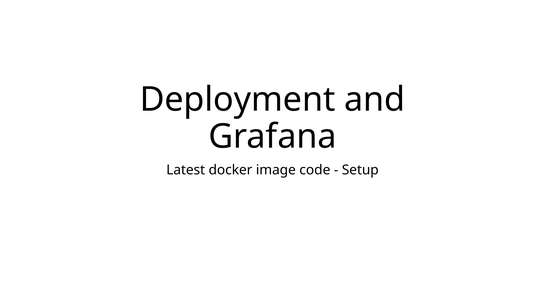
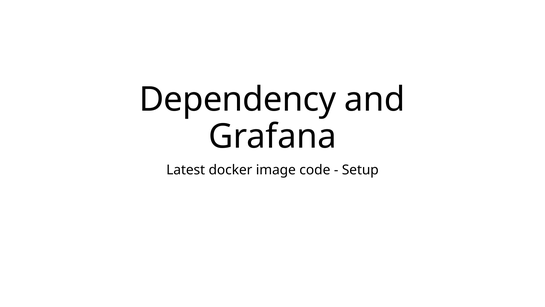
Deployment: Deployment -> Dependency (238, 99)
